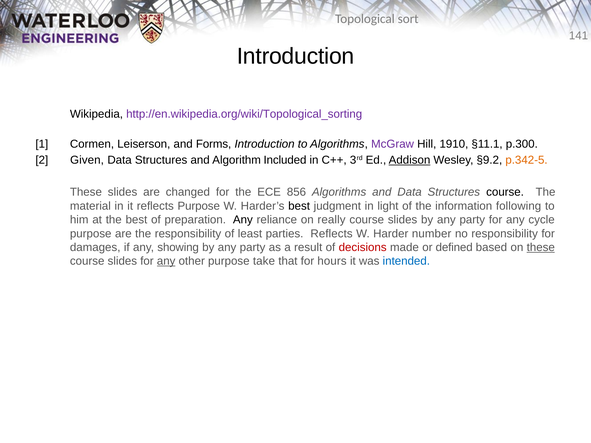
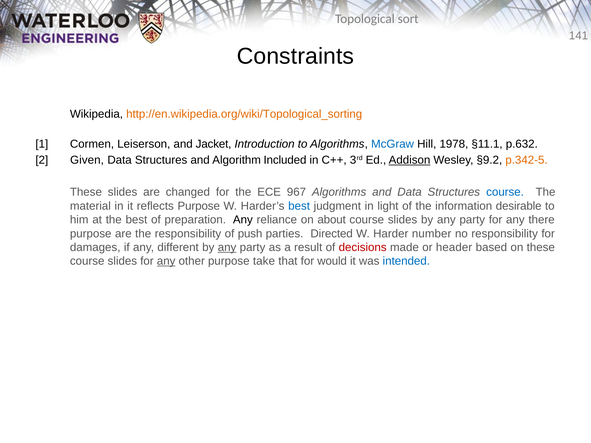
Introduction: Introduction -> Constraints (295, 56)
http://en.wikipedia.org/wiki/Topological_sorting colour: purple -> orange (244, 114)
Forms: Forms -> Jacket (214, 144)
McGraw colour: purple -> blue (393, 144)
1910: 1910 -> 1978 (454, 144)
p.300: p.300 -> p.632 (522, 144)
856: 856 -> 967 (296, 192)
course colour: black -> blue (505, 192)
best colour: black -> blue (299, 206)
following: following -> desirable (519, 206)
really: really -> about (332, 220)
cycle: cycle -> there (542, 220)
least: least -> push (250, 234)
parties Reflects: Reflects -> Directed (332, 234)
showing: showing -> different (178, 247)
any underline: none -> present (227, 247)
defined: defined -> header (454, 247)
these underline: present -> none (541, 247)
hours: hours -> would (332, 261)
